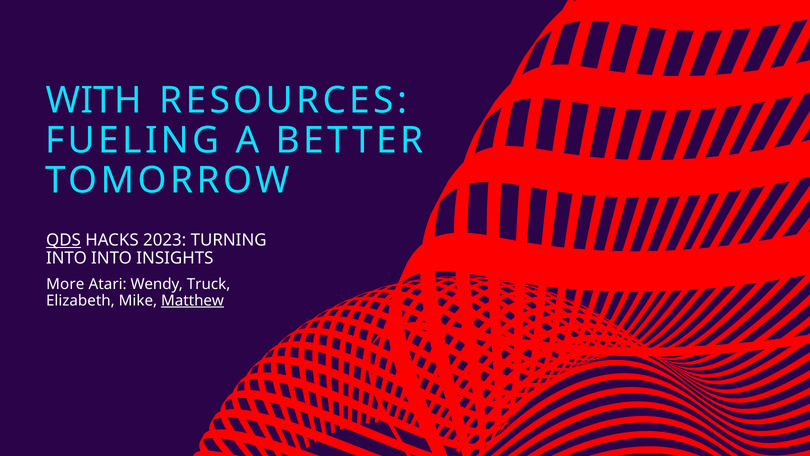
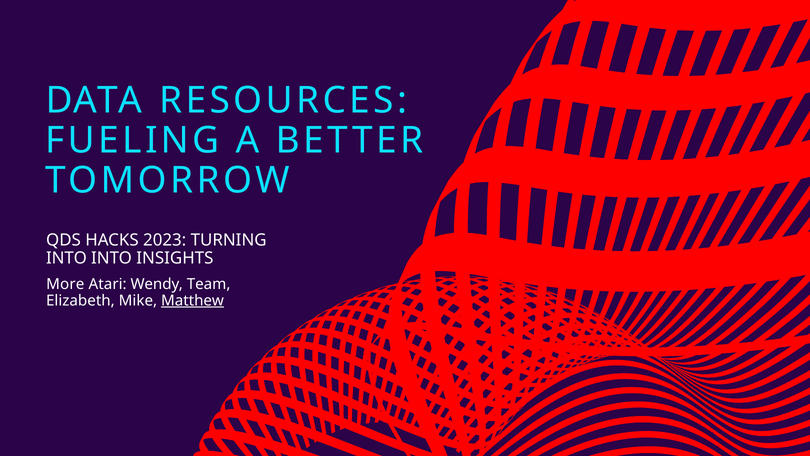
WITH: WITH -> DATA (94, 100)
QDS underline: present -> none (63, 240)
Truck: Truck -> Team (209, 284)
